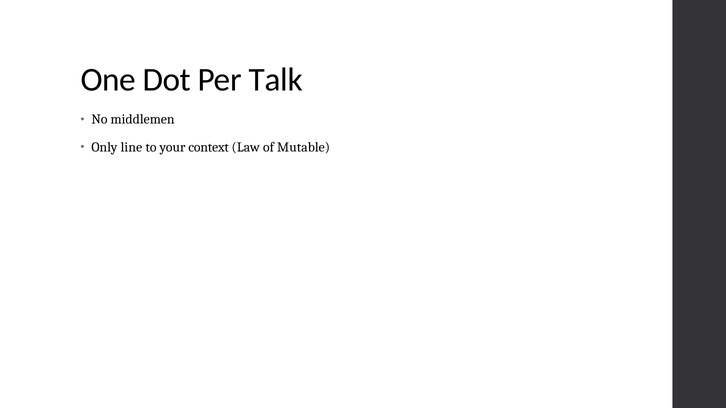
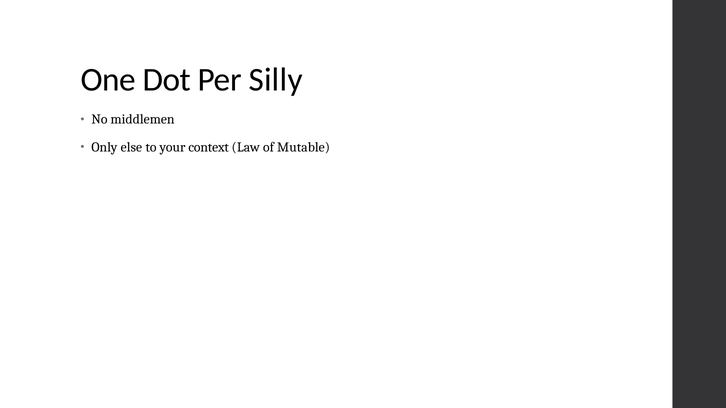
Talk: Talk -> Silly (276, 80)
line: line -> else (131, 147)
